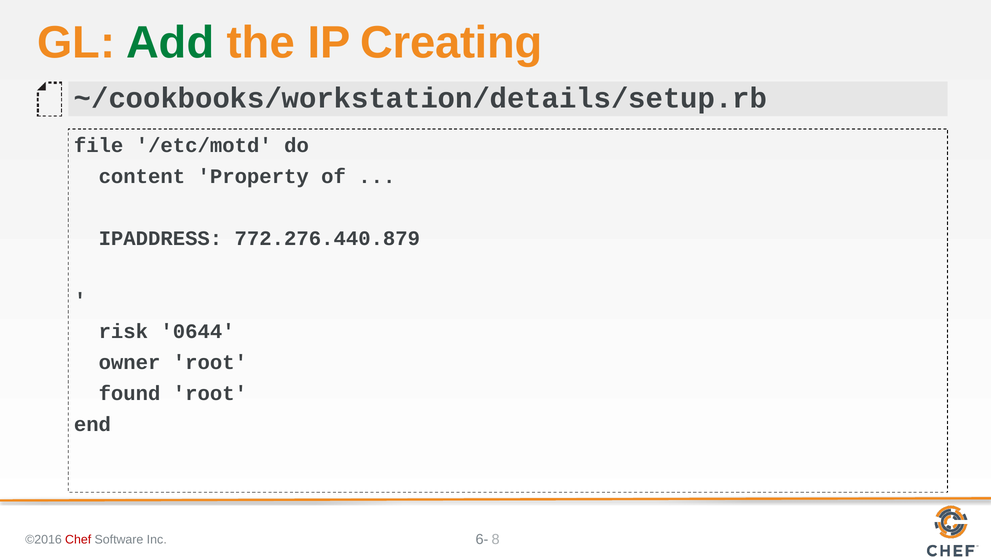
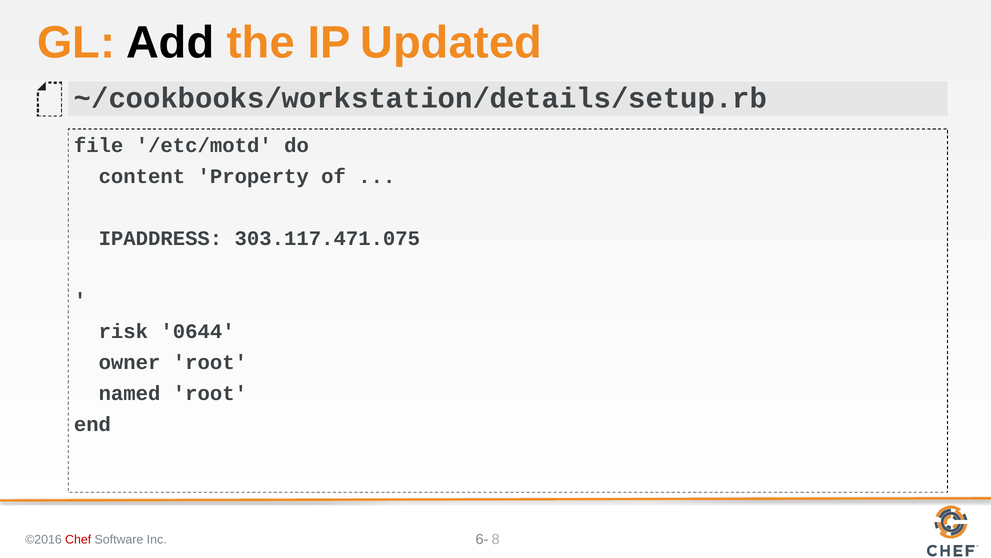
Add colour: green -> black (170, 43)
Creating: Creating -> Updated (451, 43)
772.276.440.879: 772.276.440.879 -> 303.117.471.075 (327, 238)
found: found -> named (130, 393)
